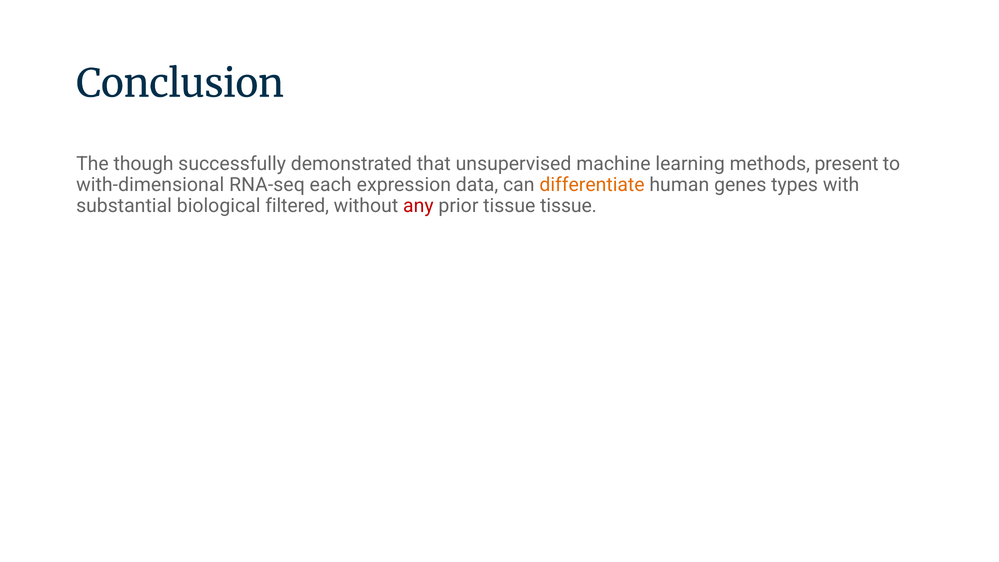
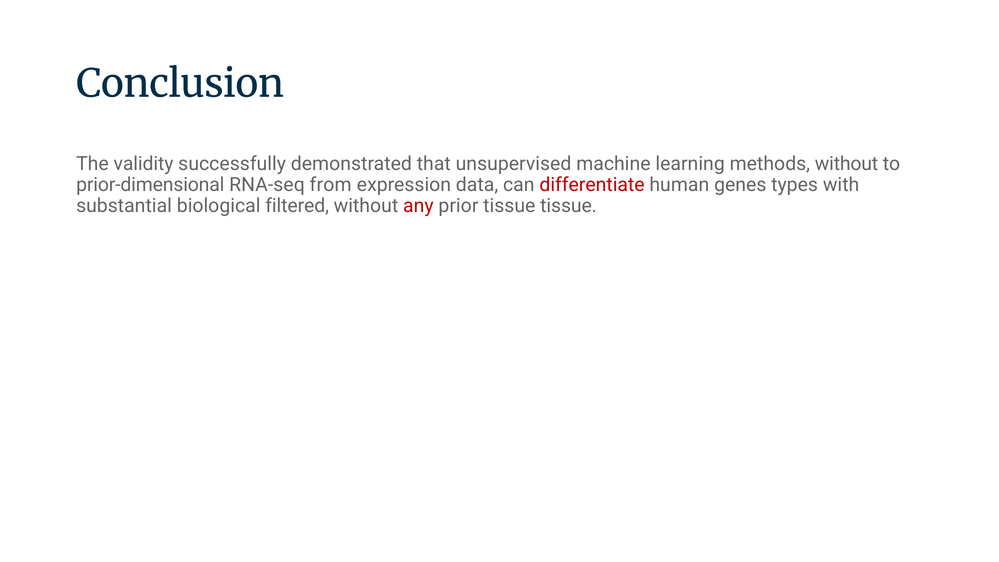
though: though -> validity (144, 164)
methods present: present -> without (847, 164)
with-dimensional: with-dimensional -> prior-dimensional (150, 185)
each: each -> from (331, 185)
differentiate colour: orange -> red (592, 185)
